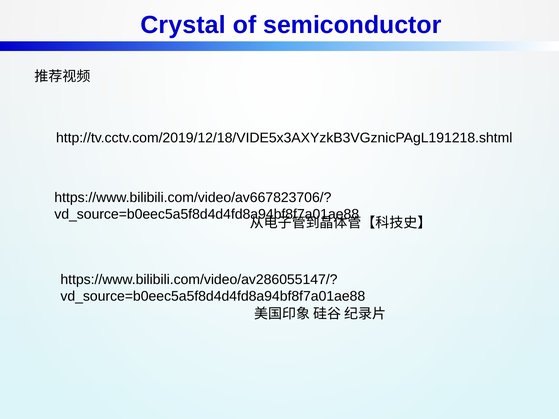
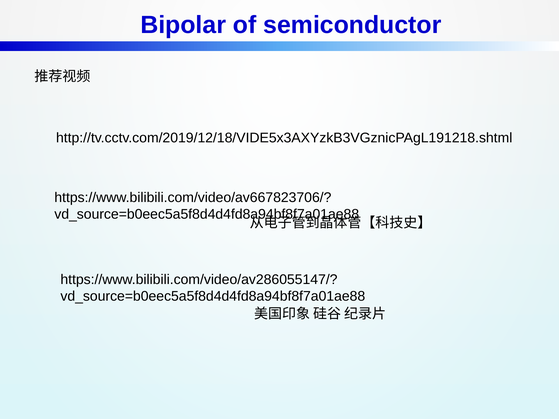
Crystal: Crystal -> Bipolar (183, 25)
